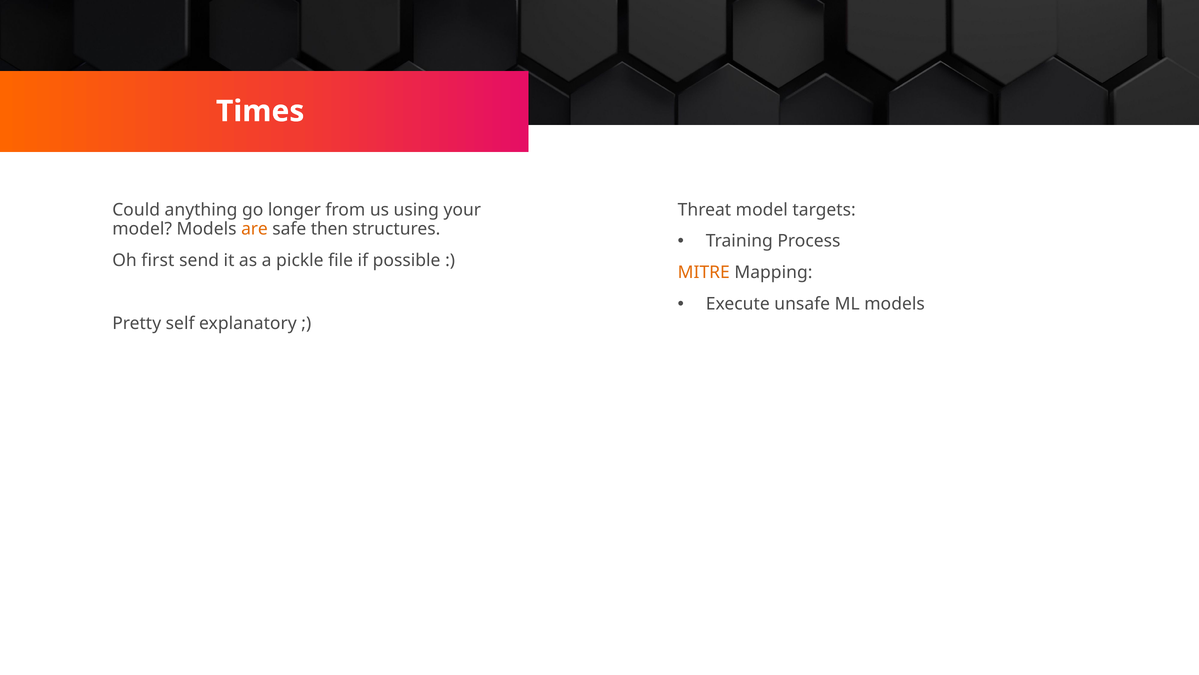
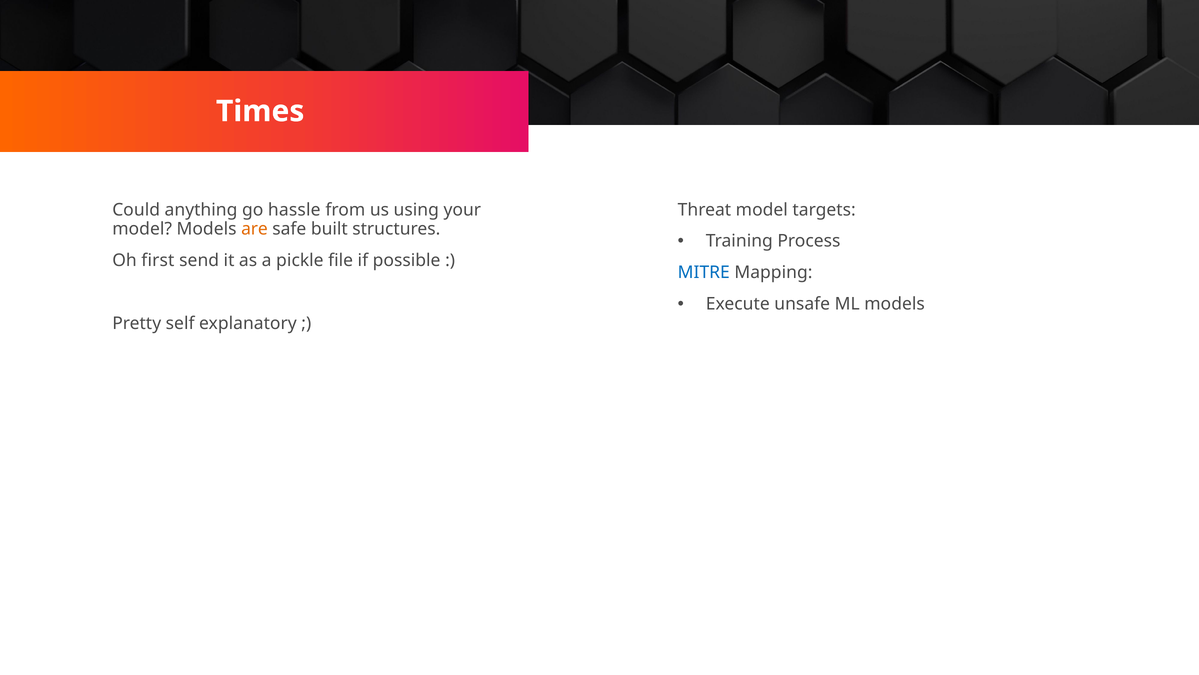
longer: longer -> hassle (294, 210)
then: then -> built (329, 229)
MITRE colour: orange -> blue (704, 272)
